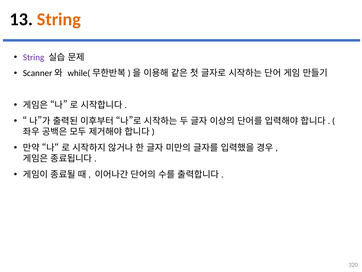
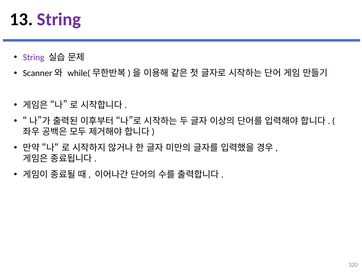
String colour: orange -> purple (59, 19)
